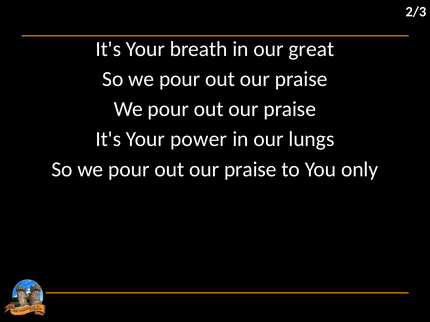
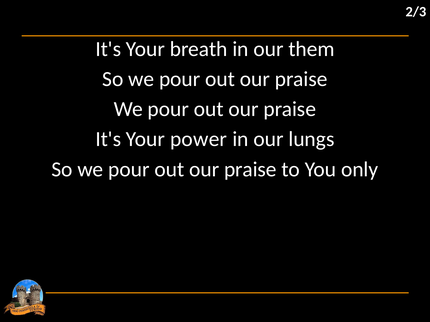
great: great -> them (311, 49)
